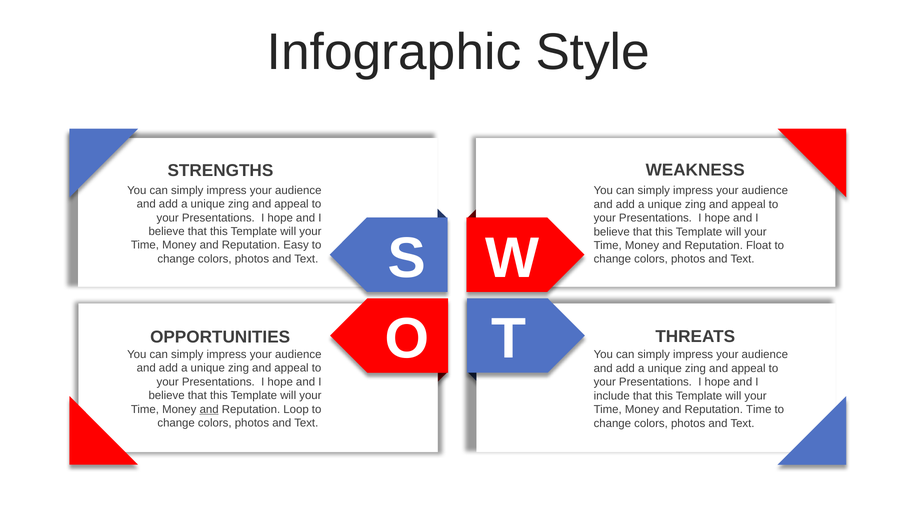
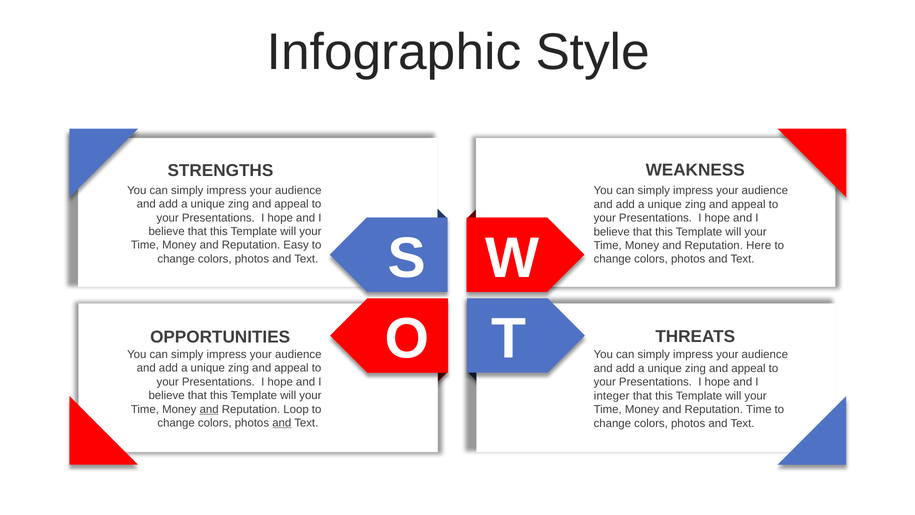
Float: Float -> Here (759, 245)
include: include -> integer (612, 396)
and underline: none -> present (282, 423)
